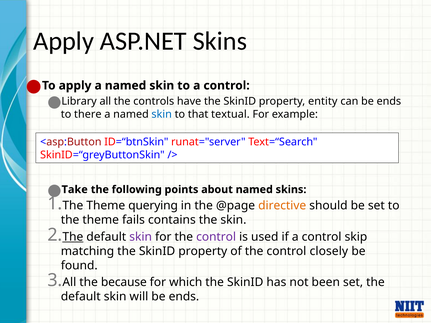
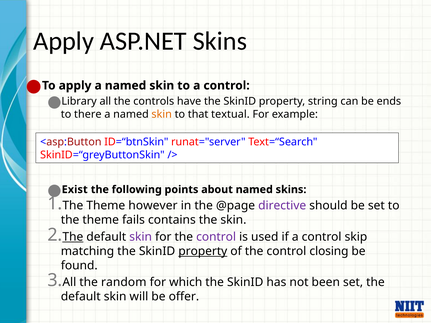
entity: entity -> string (323, 101)
skin colour: blue -> orange (162, 114)
Take: Take -> Exist (75, 190)
querying: querying -> however (153, 206)
directive colour: orange -> purple (282, 206)
property underline: none -> present (203, 251)
closely: closely -> closing (329, 251)
because: because -> random (124, 282)
will be ends: ends -> offer (184, 297)
